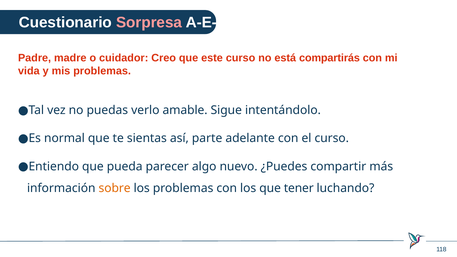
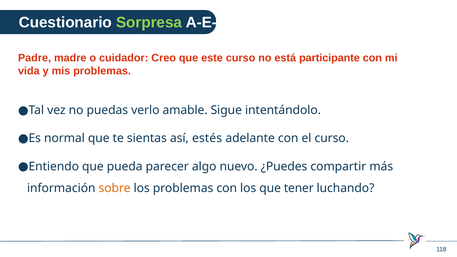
Sorpresa colour: pink -> light green (149, 22)
compartirás: compartirás -> participante (329, 58)
parte: parte -> estés (207, 138)
